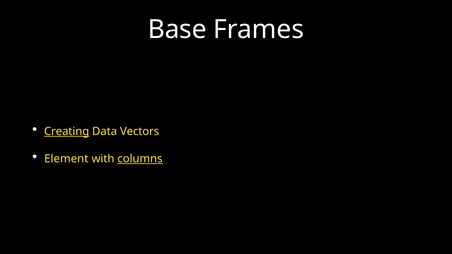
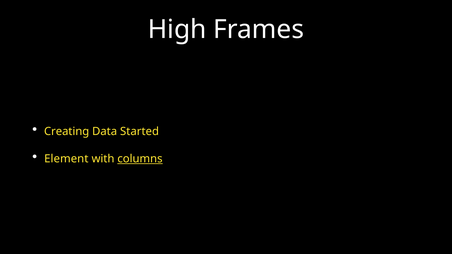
Base: Base -> High (177, 30)
Creating underline: present -> none (67, 132)
Vectors: Vectors -> Started (140, 132)
